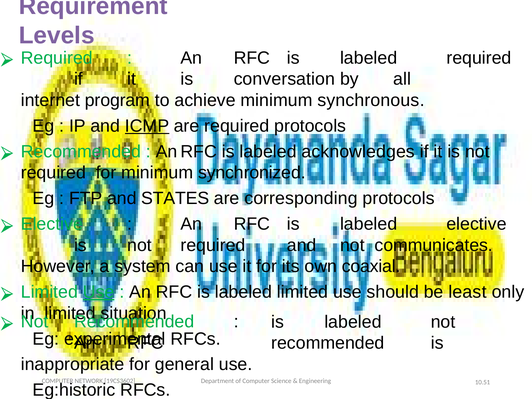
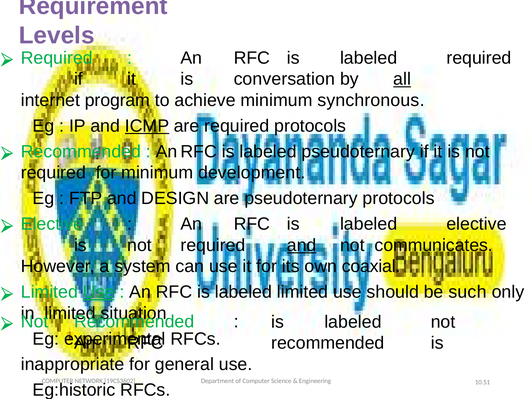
all underline: none -> present (402, 79)
labeled acknowledges: acknowledges -> pseudoternary (358, 152)
synchronized: synchronized -> development (252, 173)
STATES: STATES -> DESIGN (175, 198)
are corresponding: corresponding -> pseudoternary (301, 198)
and underline: none -> present (302, 245)
least: least -> such (468, 292)
